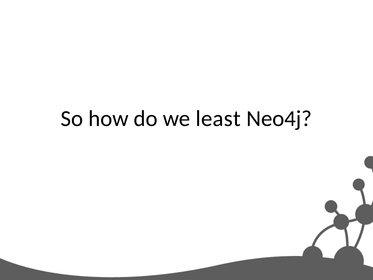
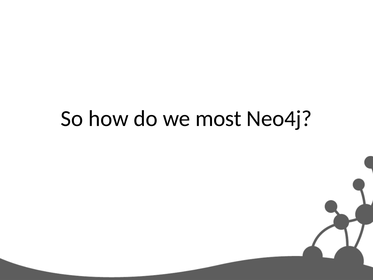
least: least -> most (218, 118)
